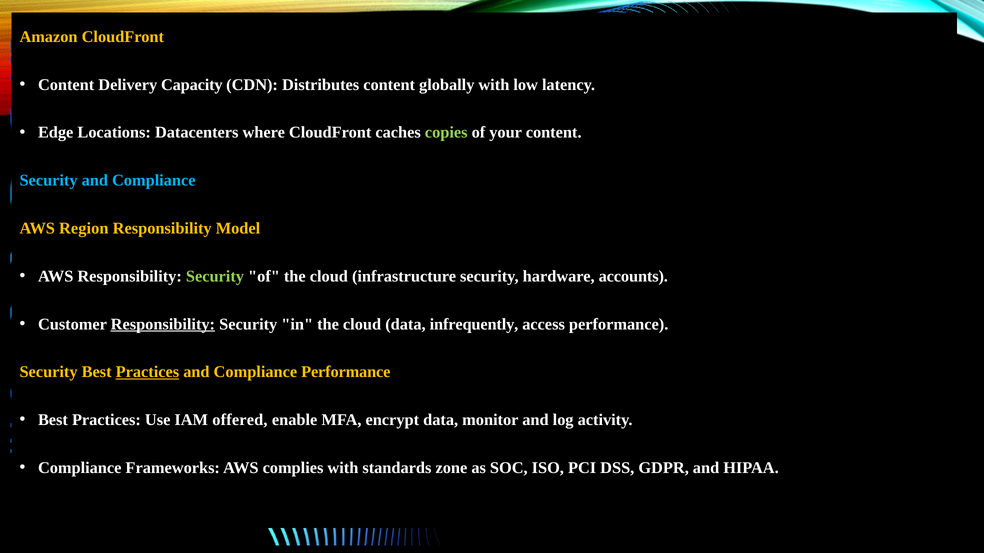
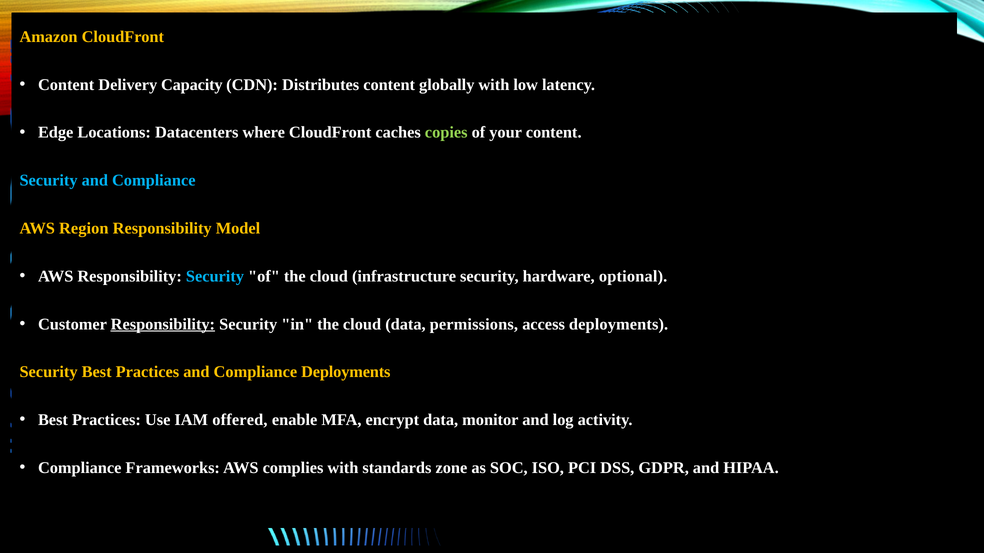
Security colour: light green -> light blue (215, 277)
accounts: accounts -> optional (633, 277)
infrequently: infrequently -> permissions (474, 324)
access performance: performance -> deployments (619, 324)
Practices underline: present -> none (147, 372)
Compliance Performance: Performance -> Deployments (346, 372)
